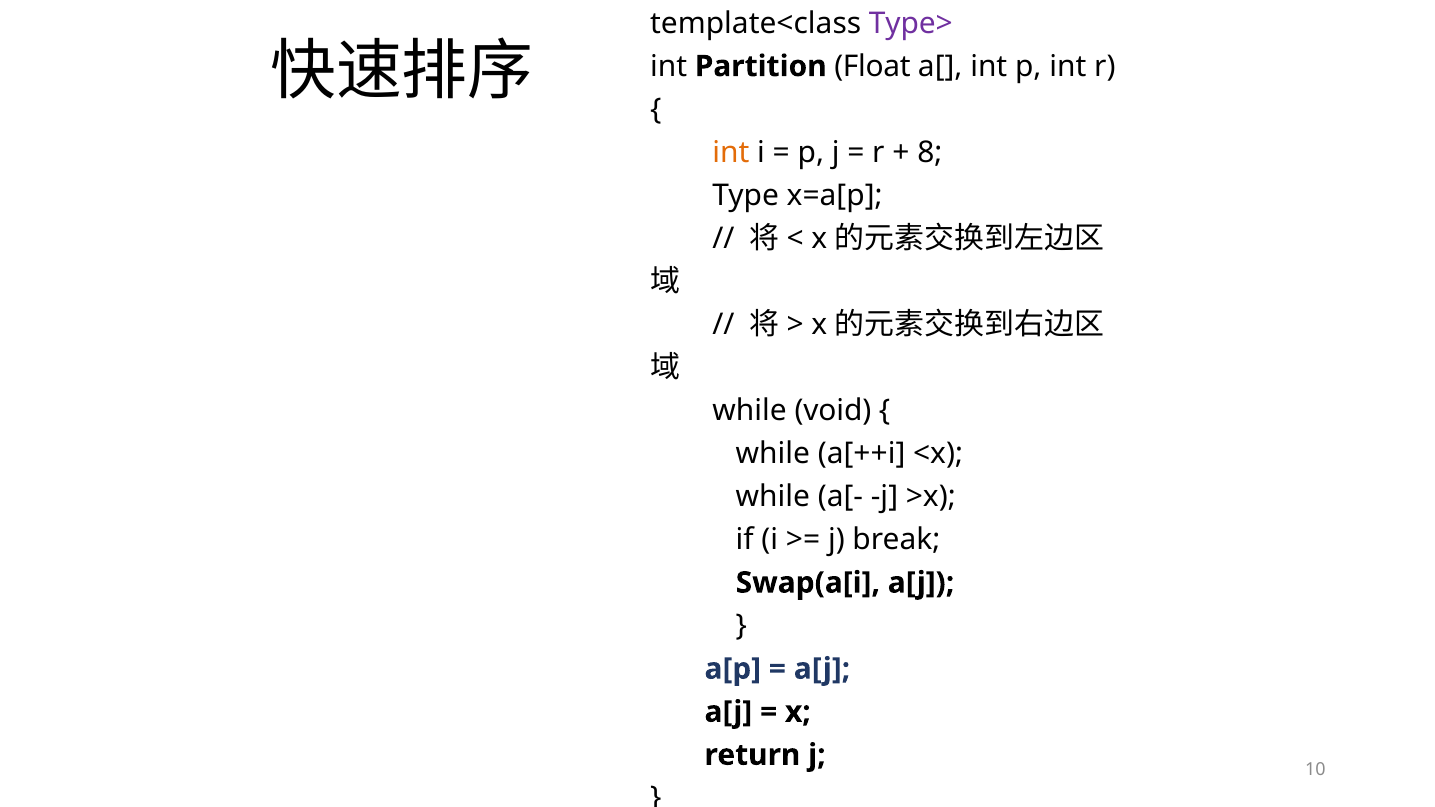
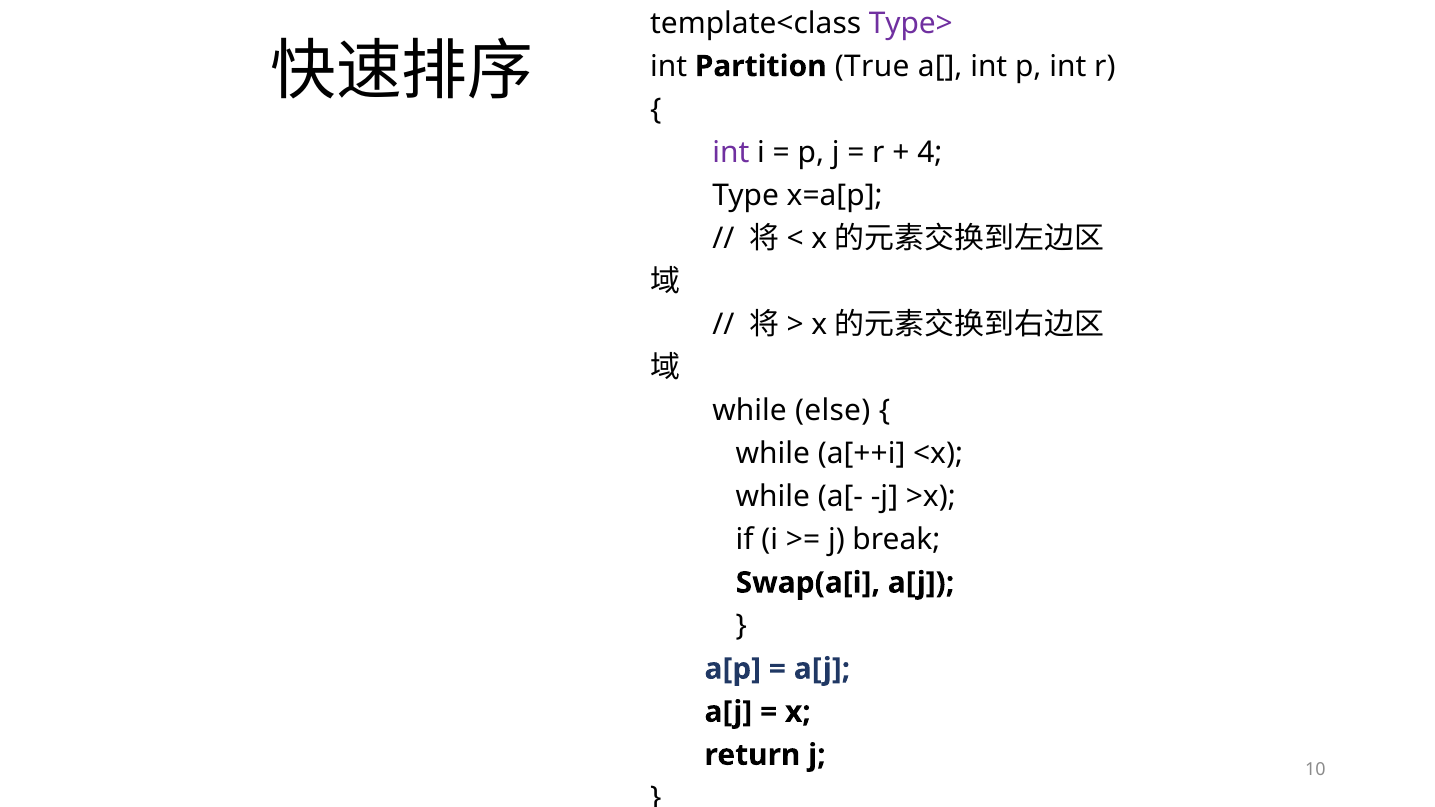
Float: Float -> True (872, 66)
int colour: orange -> purple (731, 152)
8: 8 -> 4 (930, 152)
void: void -> else (833, 411)
